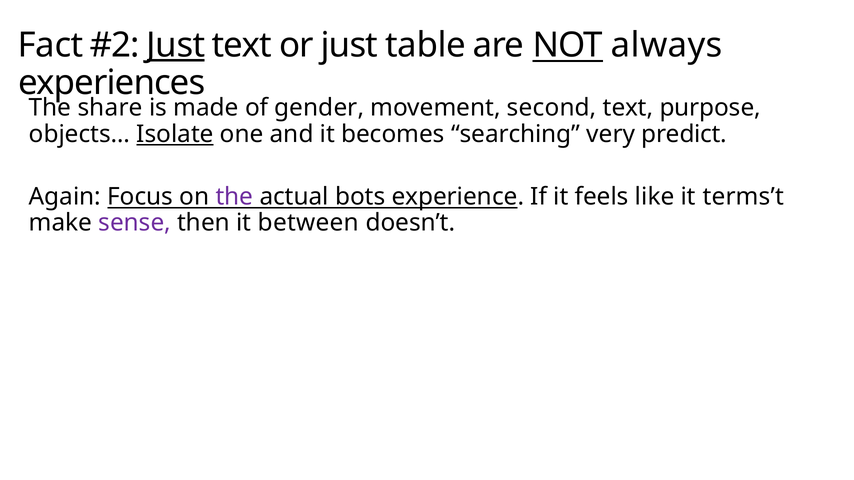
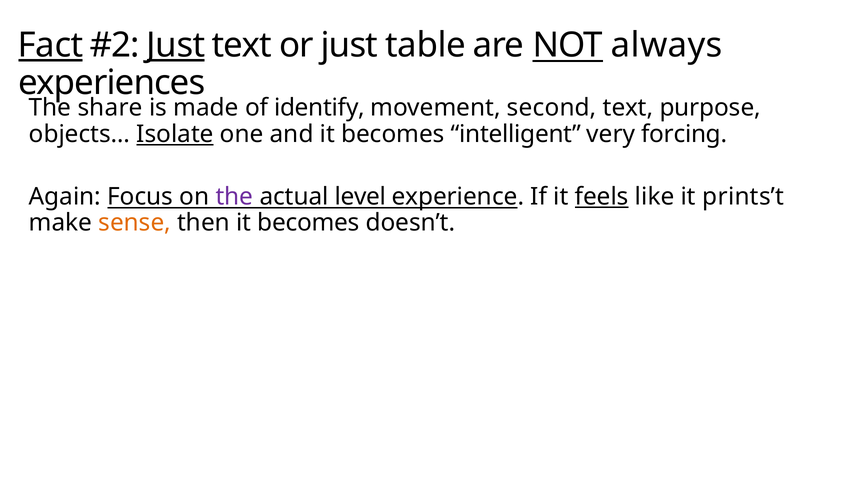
Fact underline: none -> present (51, 45)
gender: gender -> identify (319, 108)
searching: searching -> intelligent (516, 134)
predict: predict -> forcing (684, 134)
bots: bots -> level (360, 197)
feels underline: none -> present (602, 197)
terms’t: terms’t -> prints’t (743, 197)
sense colour: purple -> orange (135, 223)
then it between: between -> becomes (309, 223)
